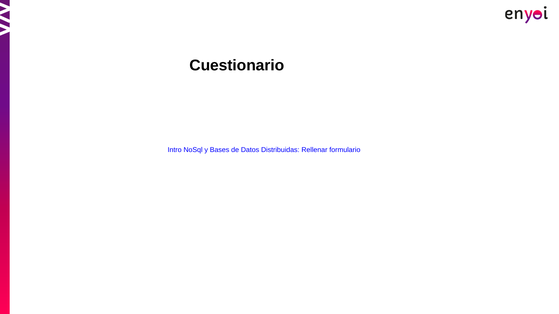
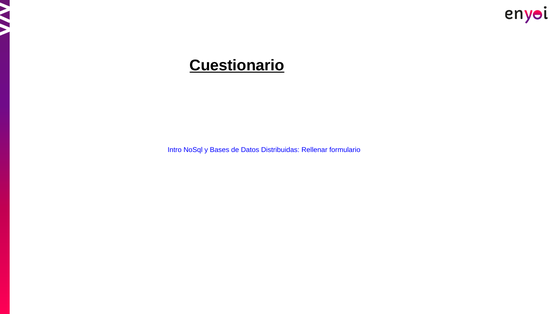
Cuestionario underline: none -> present (237, 66)
